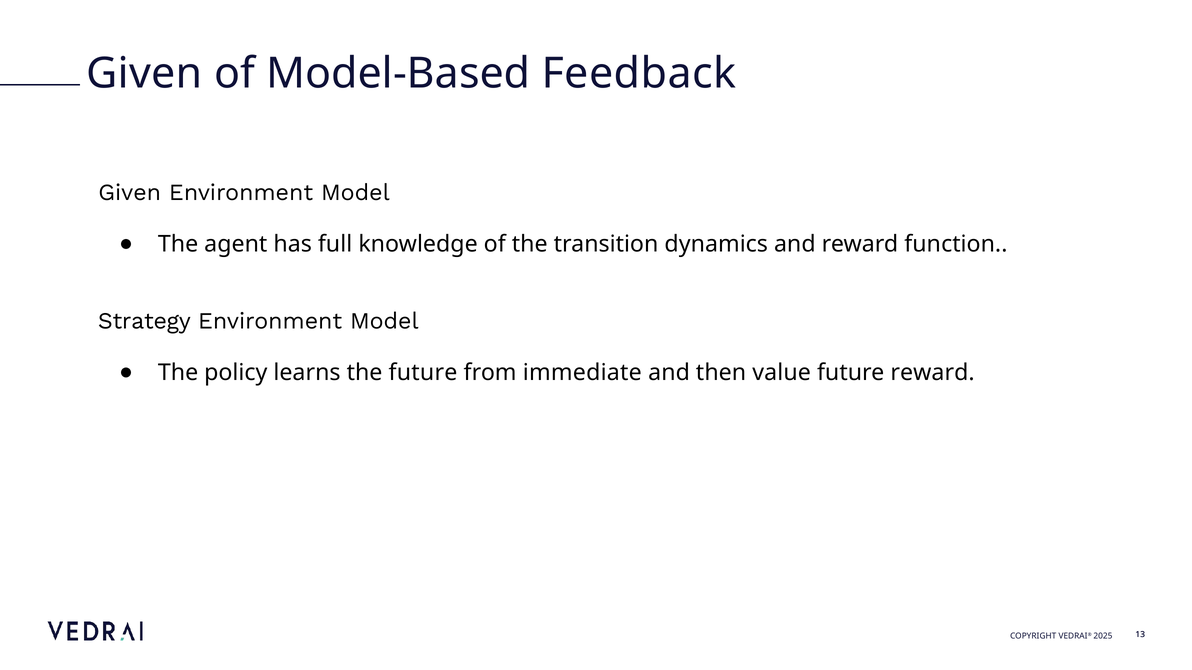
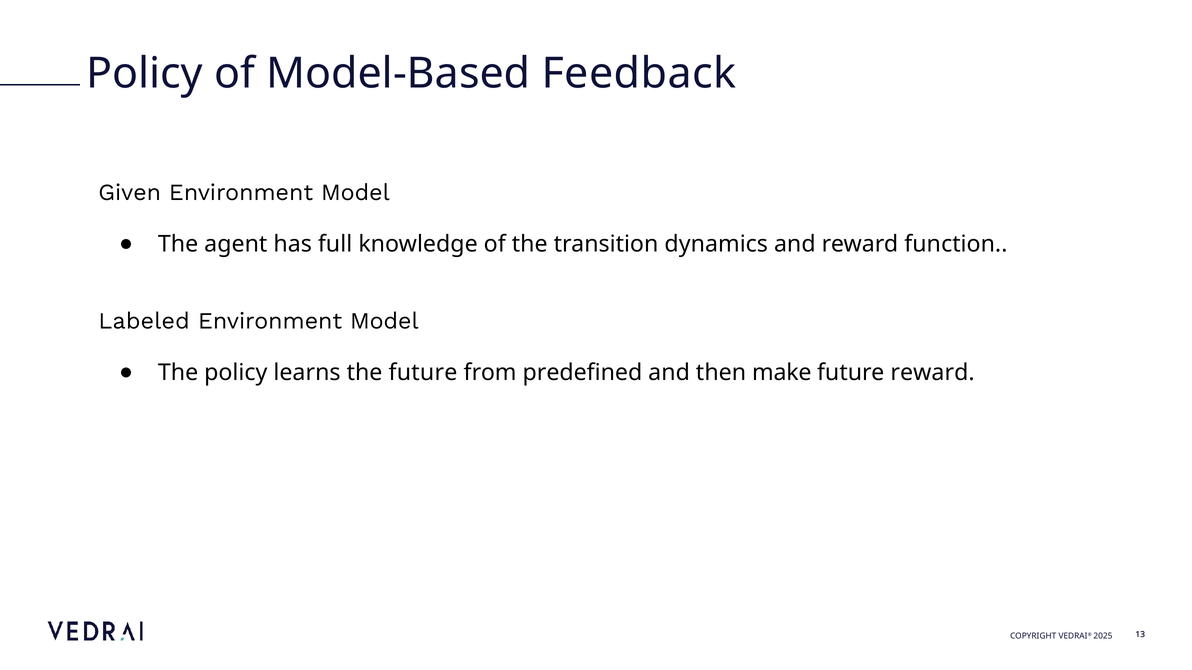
Given: Given -> Policy (145, 73)
Strategy: Strategy -> Labeled (144, 321)
immediate: immediate -> predefined (582, 373)
value: value -> make (782, 373)
